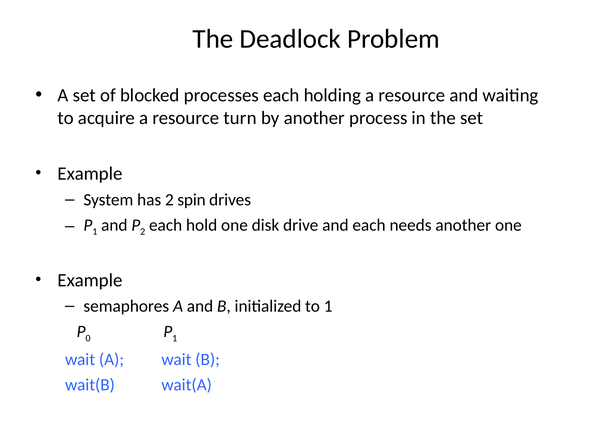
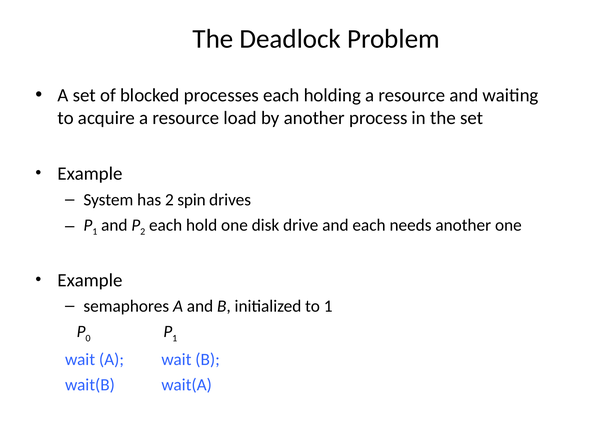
turn: turn -> load (240, 118)
